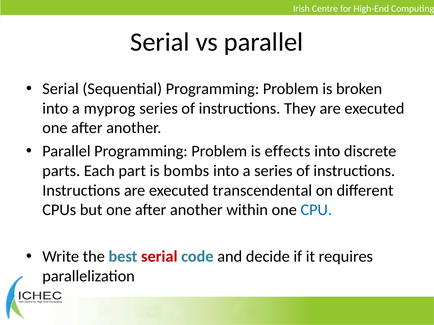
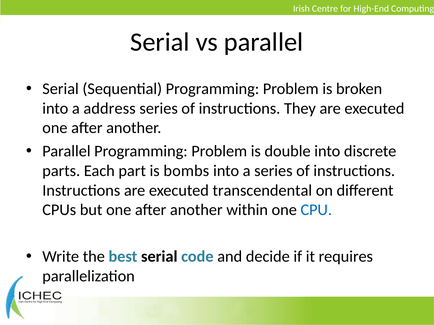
myprog: myprog -> address (110, 109)
effects: effects -> double (288, 152)
serial colour: red -> black (159, 257)
